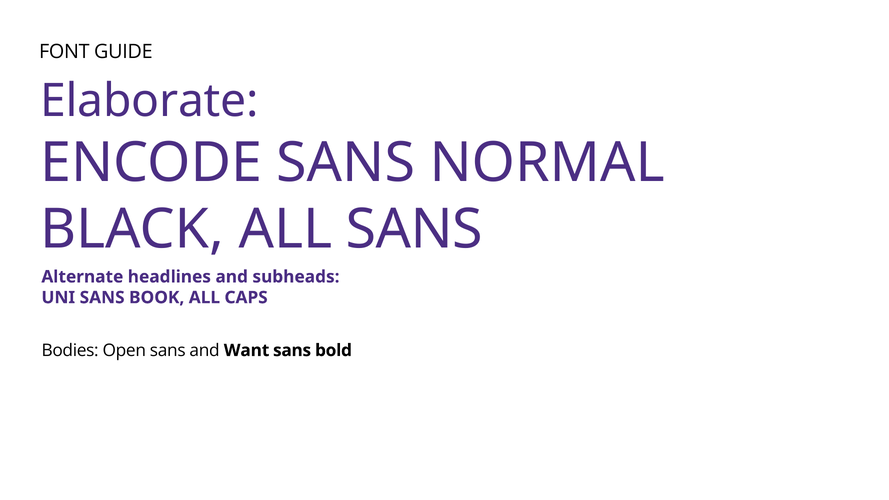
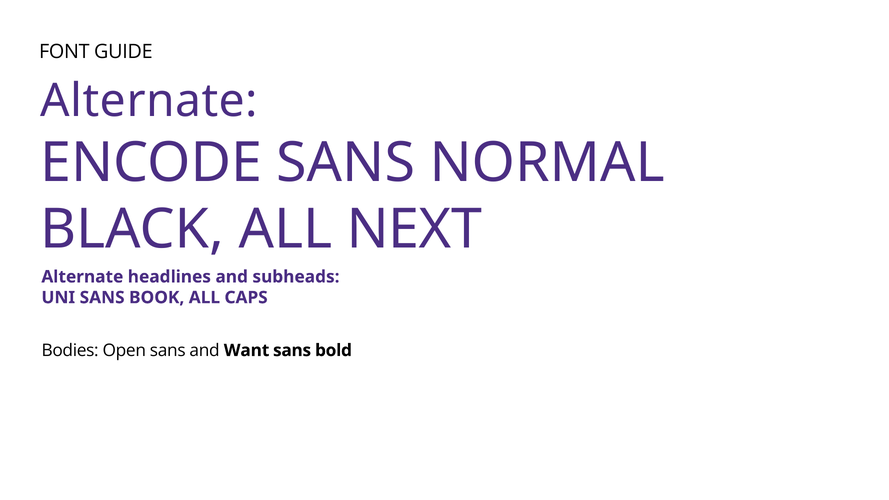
Elaborate: Elaborate -> Alternate (149, 101)
ALL SANS: SANS -> NEXT (414, 229)
